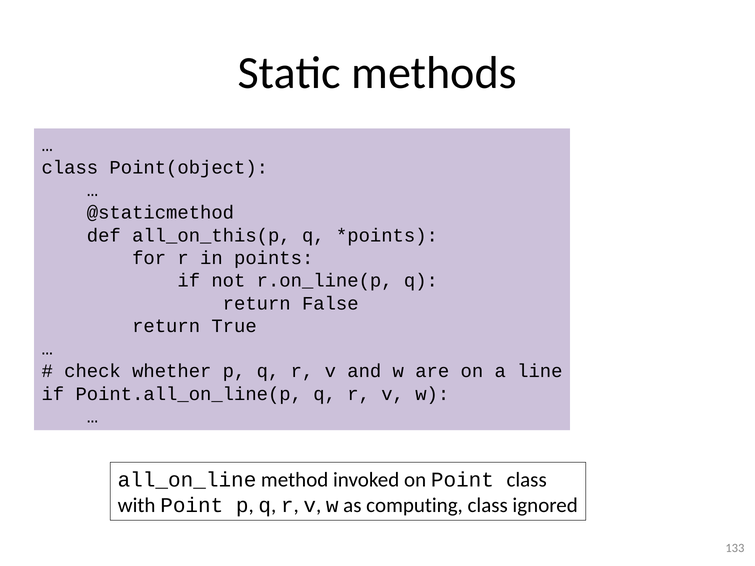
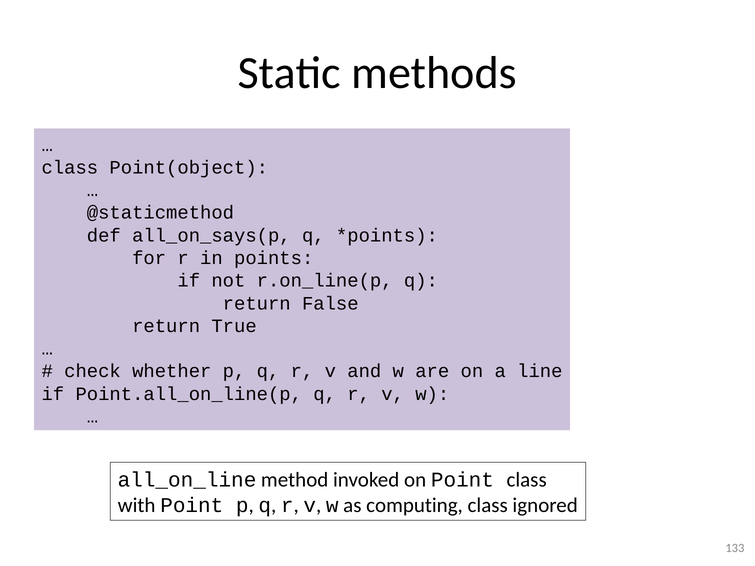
all_on_this(p: all_on_this(p -> all_on_says(p (211, 235)
